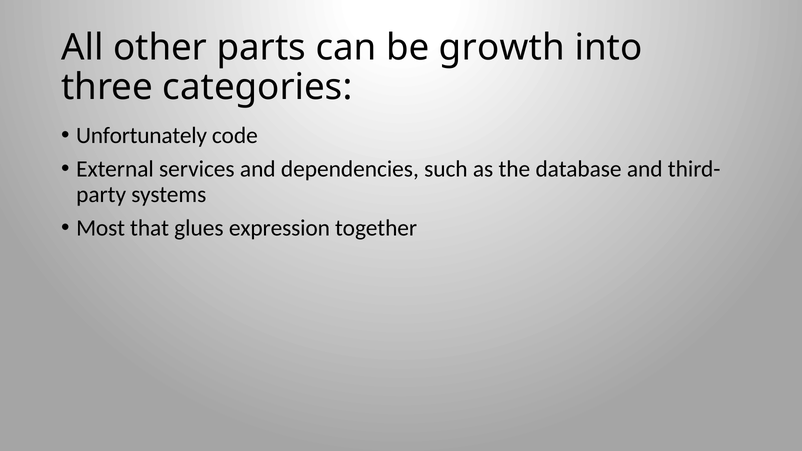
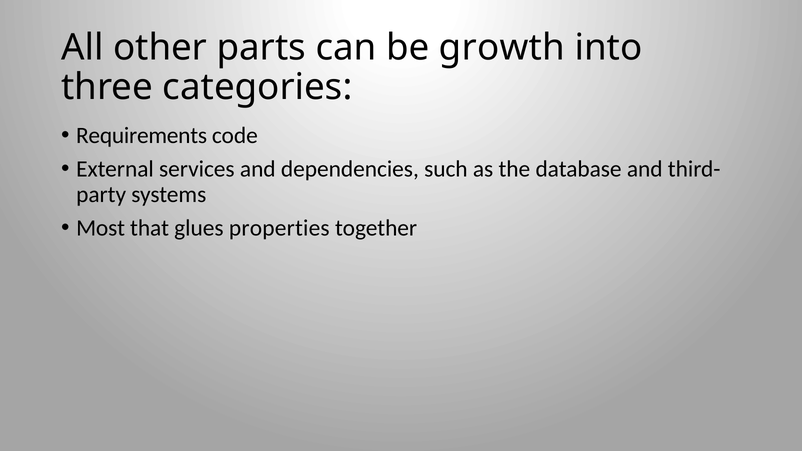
Unfortunately: Unfortunately -> Requirements (142, 136)
expression: expression -> properties (279, 228)
